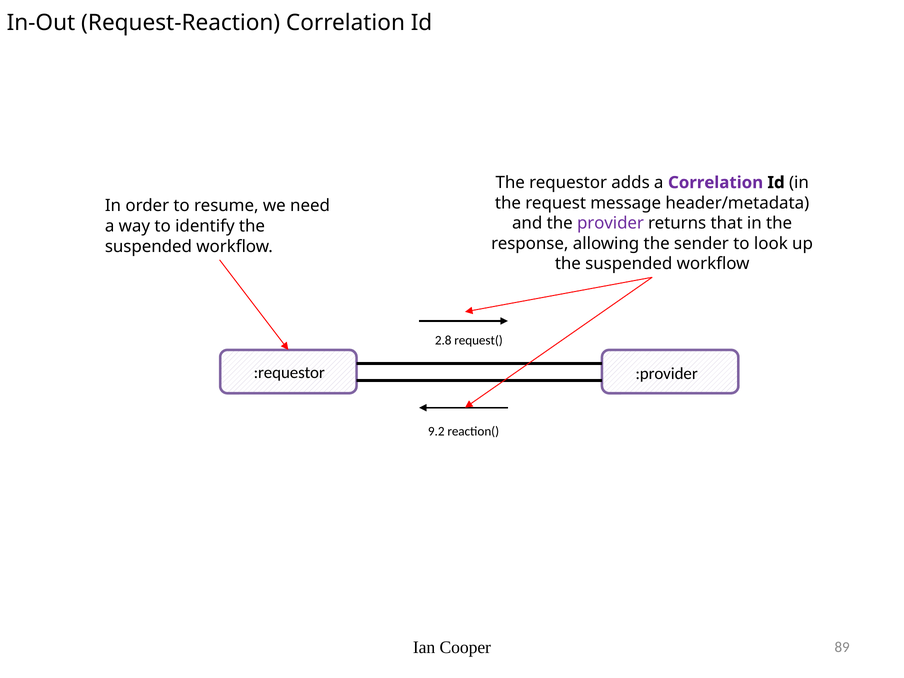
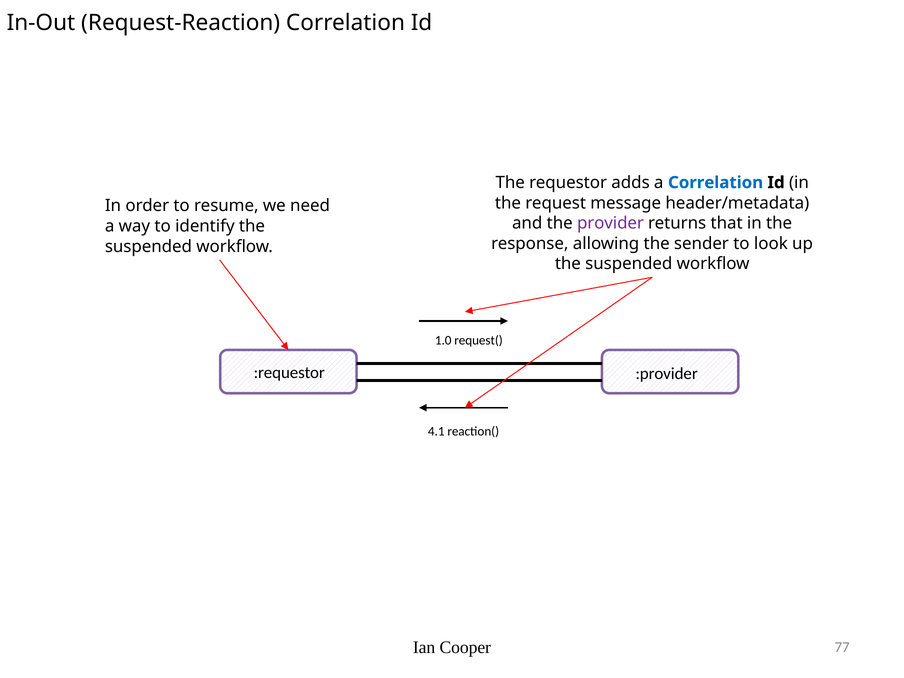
Correlation colour: purple -> blue (716, 183)
2.8: 2.8 -> 1.0 (443, 340)
9.2: 9.2 -> 4.1 (436, 431)
89: 89 -> 77 (842, 647)
